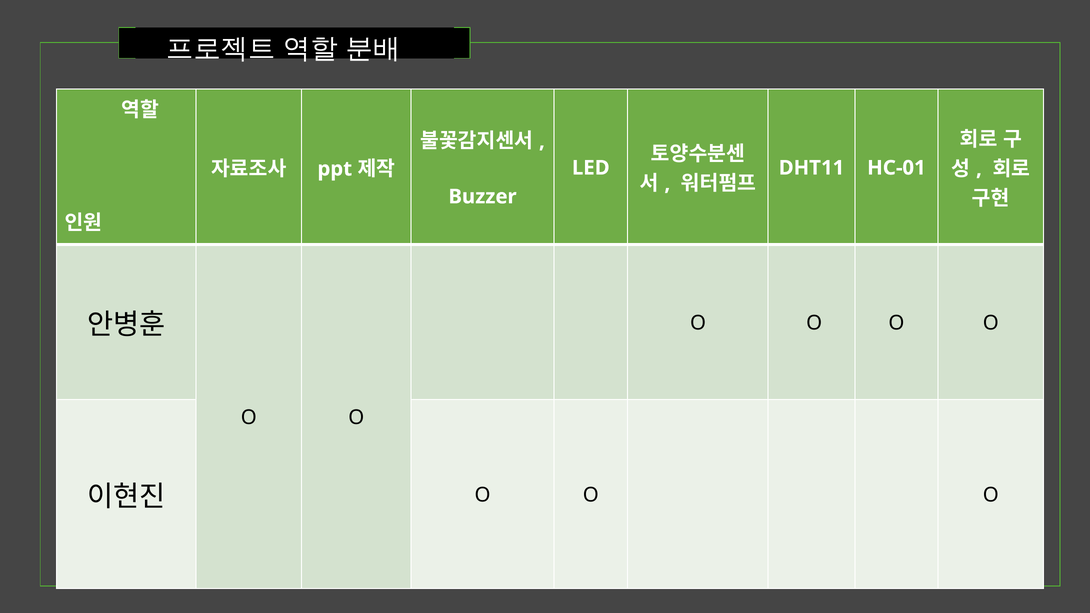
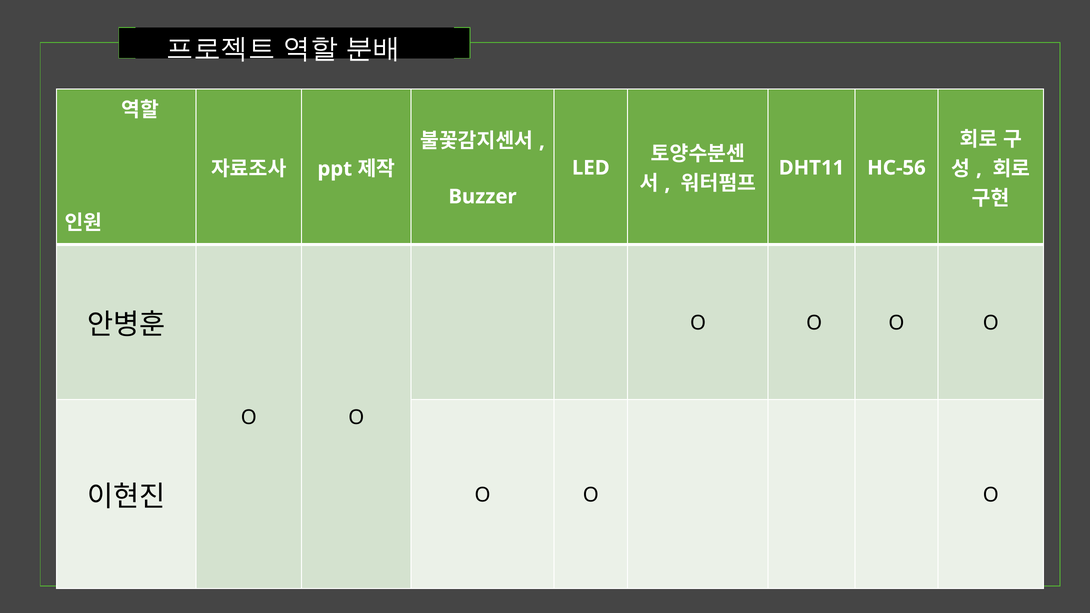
HC-01: HC-01 -> HC-56 (896, 168)
